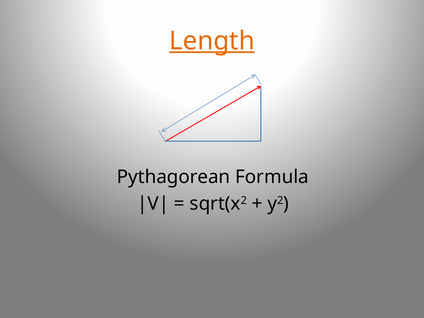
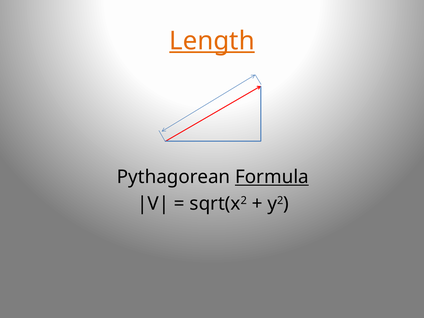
Formula underline: none -> present (272, 177)
